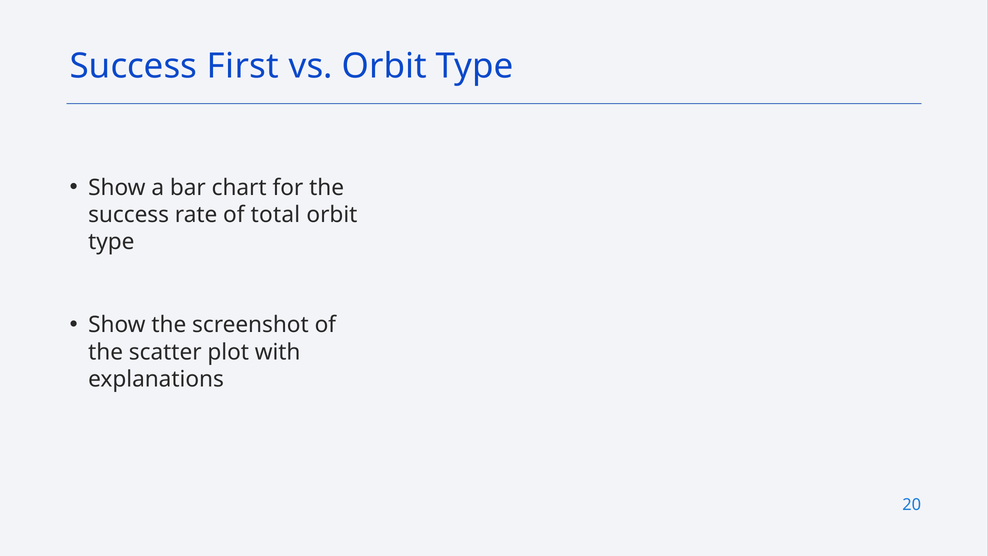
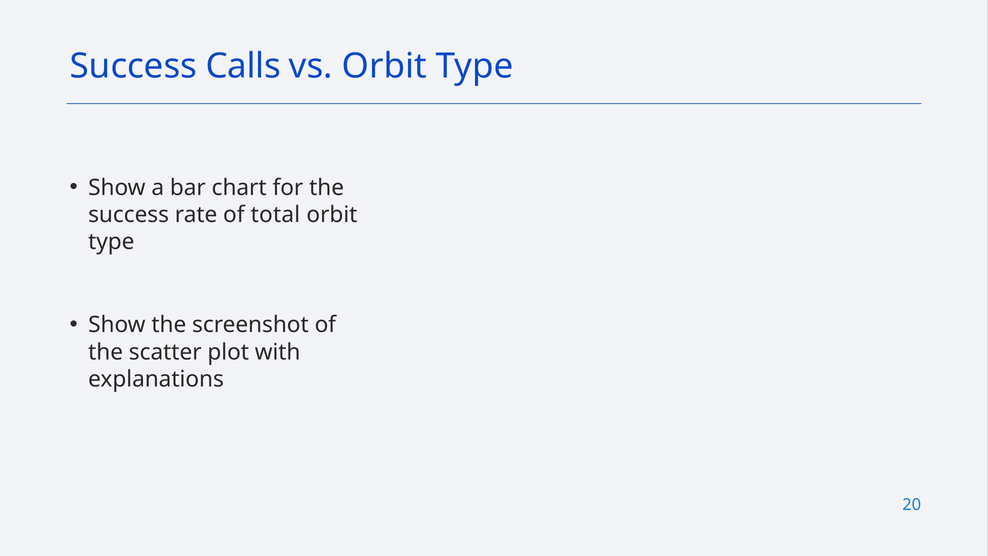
First: First -> Calls (243, 66)
